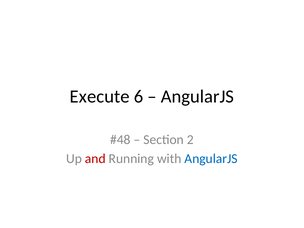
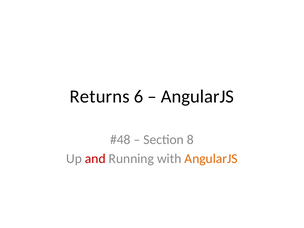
Execute: Execute -> Returns (100, 97)
2: 2 -> 8 (190, 140)
AngularJS colour: blue -> orange (211, 159)
